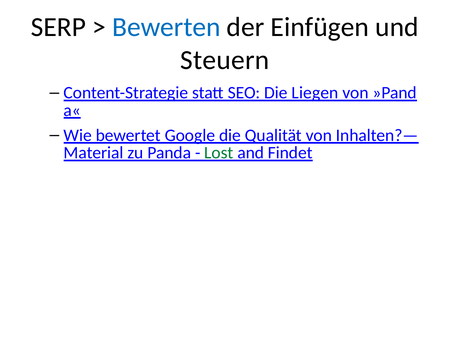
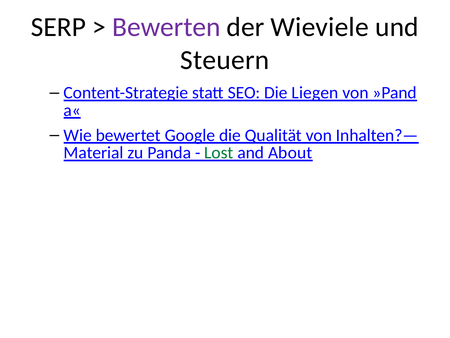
Bewerten colour: blue -> purple (166, 27)
Einfügen: Einfügen -> Wieviele (320, 27)
Findet: Findet -> About (290, 153)
